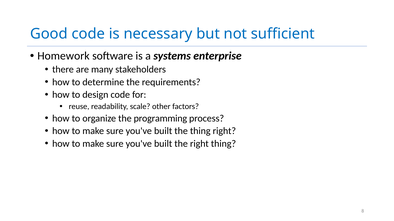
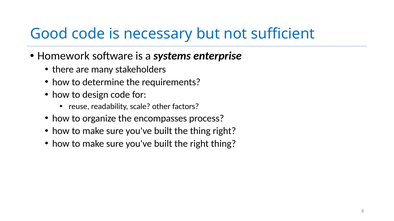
programming: programming -> encompasses (160, 119)
